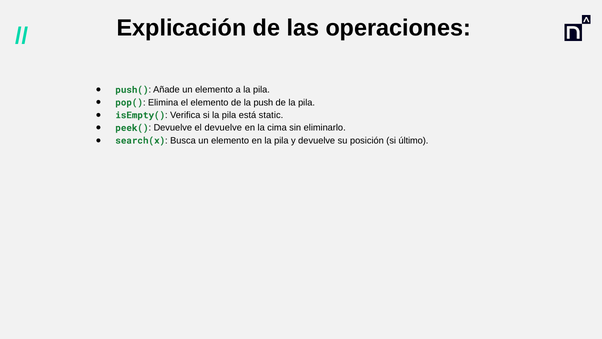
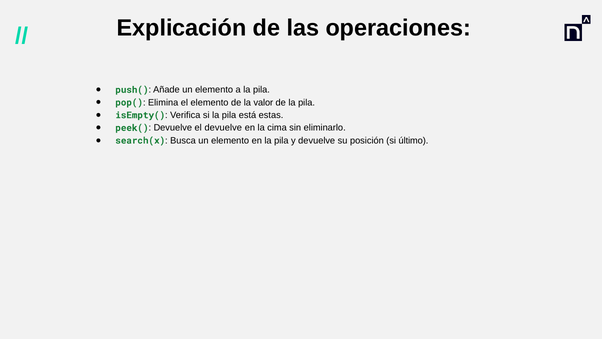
push: push -> valor (263, 102)
static: static -> estas (271, 115)
